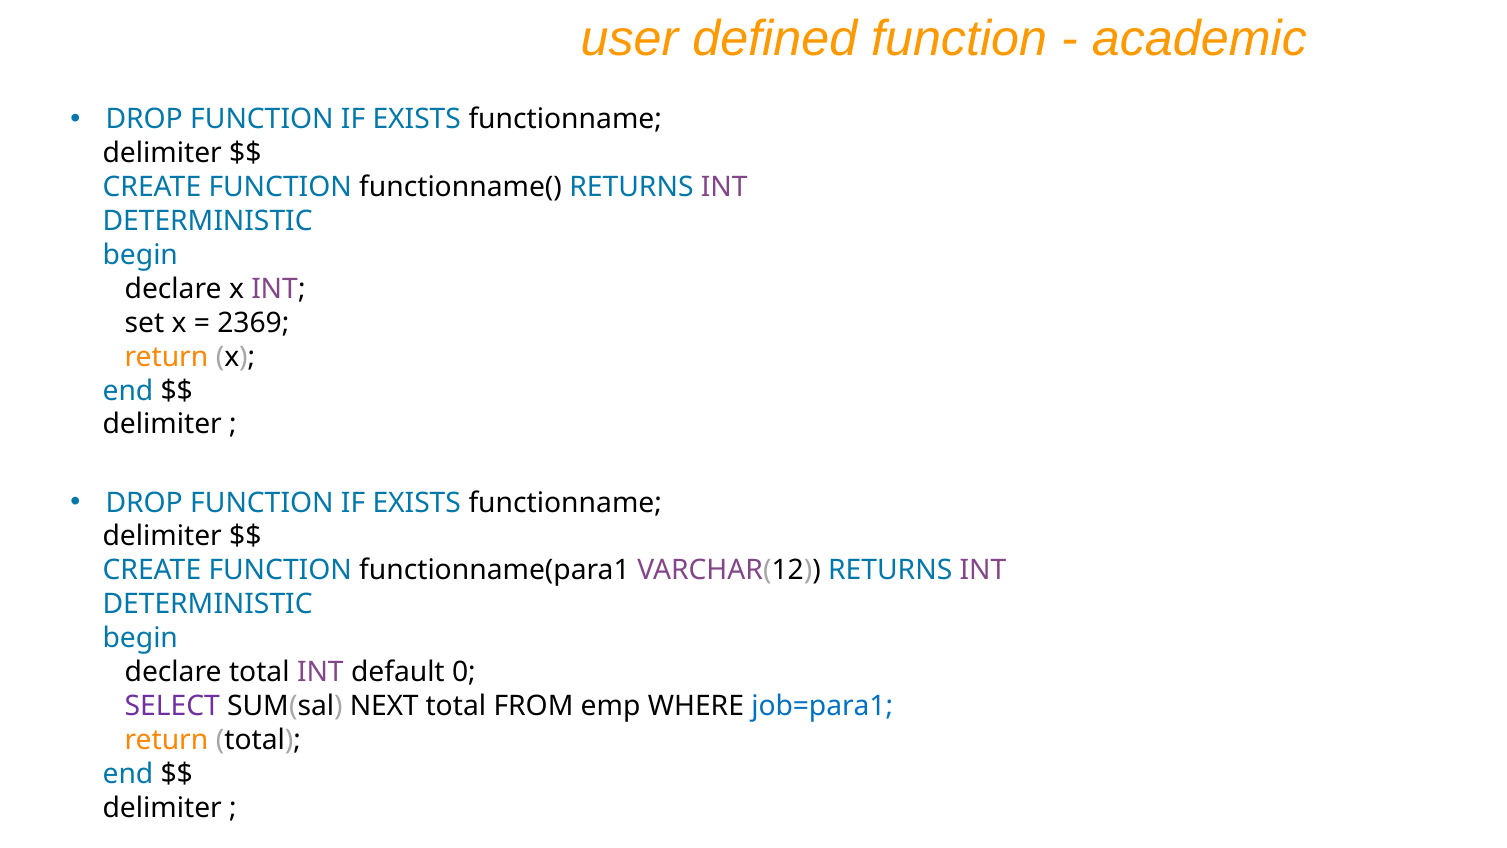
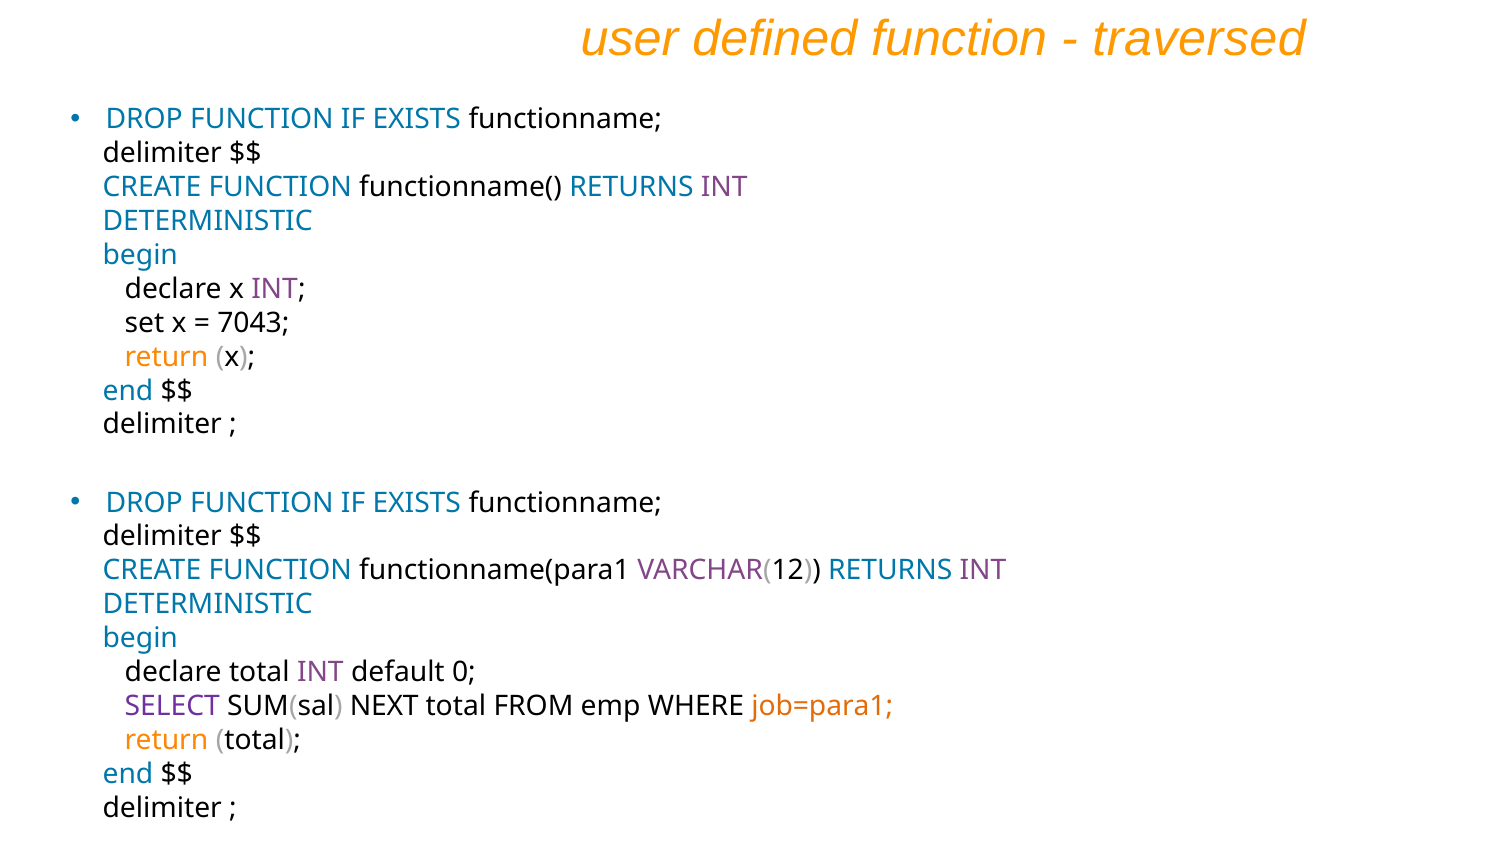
academic: academic -> traversed (1199, 39)
2369: 2369 -> 7043 (253, 323)
job=para1 colour: blue -> orange (822, 706)
